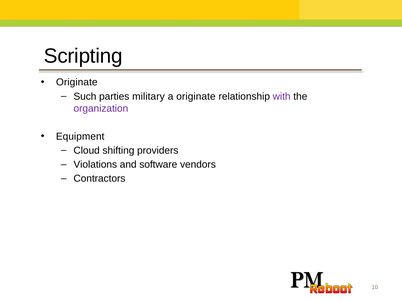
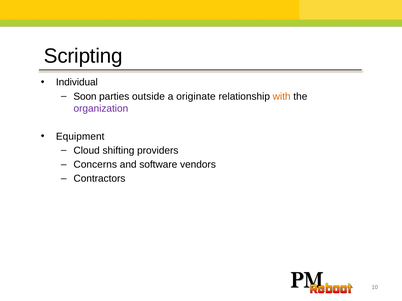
Originate: Originate -> Individual (77, 82)
Such: Such -> Soon (85, 97)
military: military -> outside (148, 97)
with colour: purple -> orange (282, 97)
Violations: Violations -> Concerns (95, 165)
